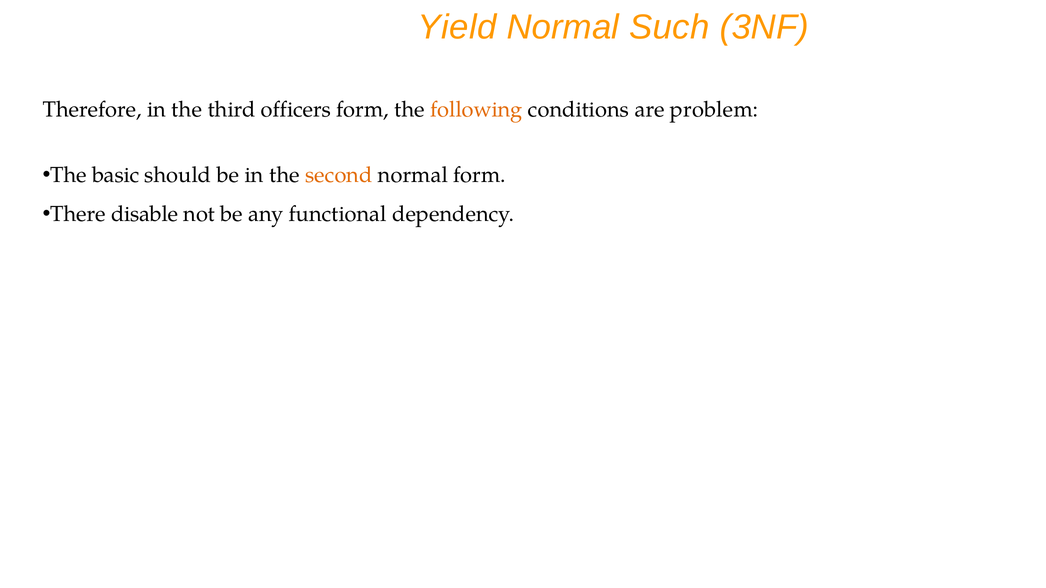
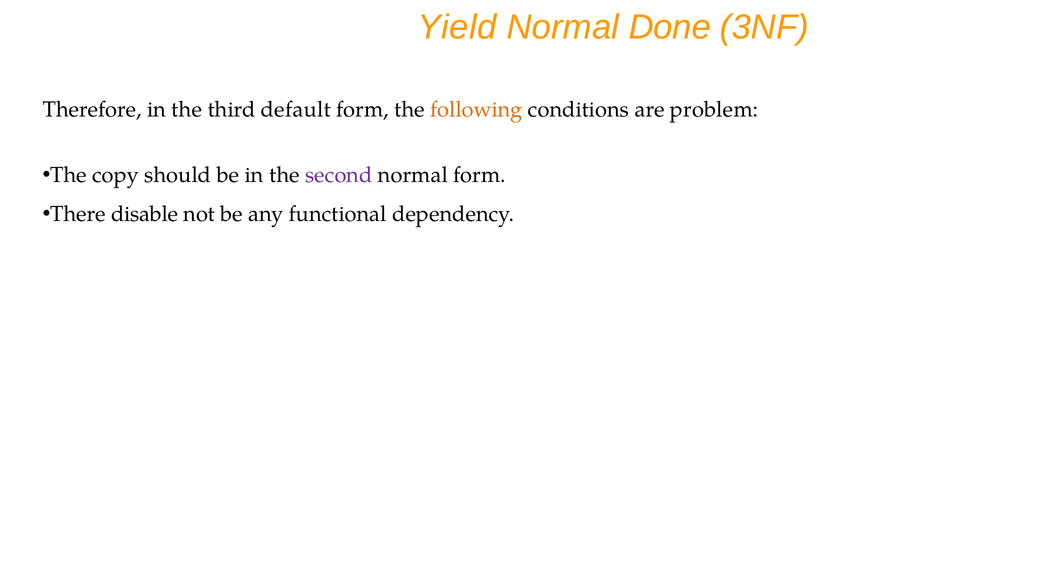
Such: Such -> Done (670, 27)
officers: officers -> default (296, 110)
basic: basic -> copy (116, 175)
second colour: orange -> purple (339, 175)
